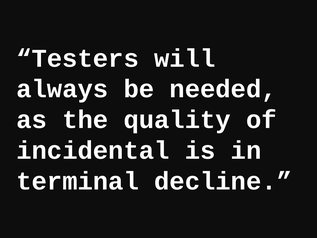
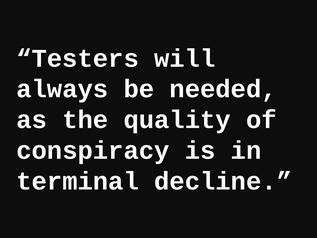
incidental: incidental -> conspiracy (93, 150)
